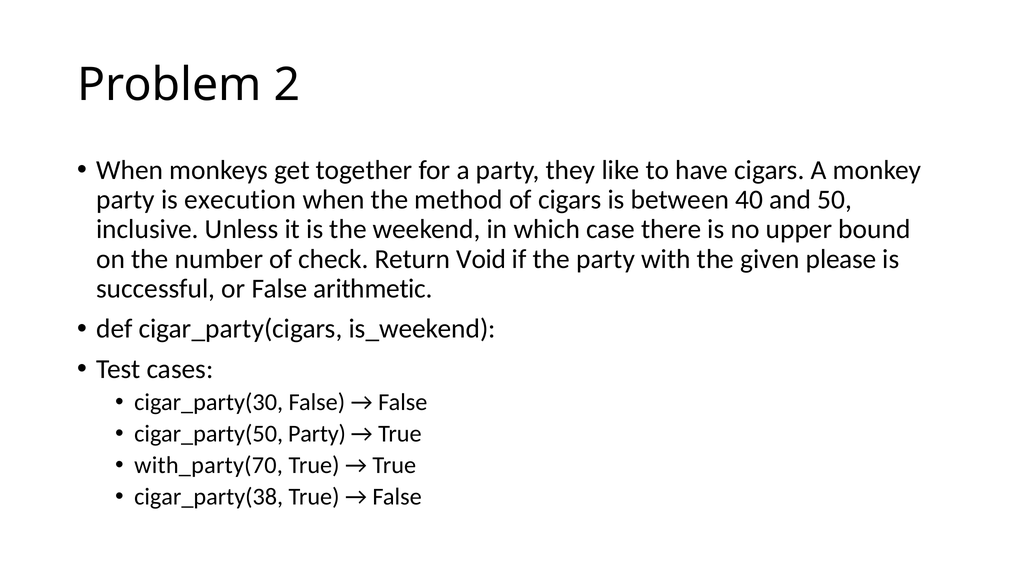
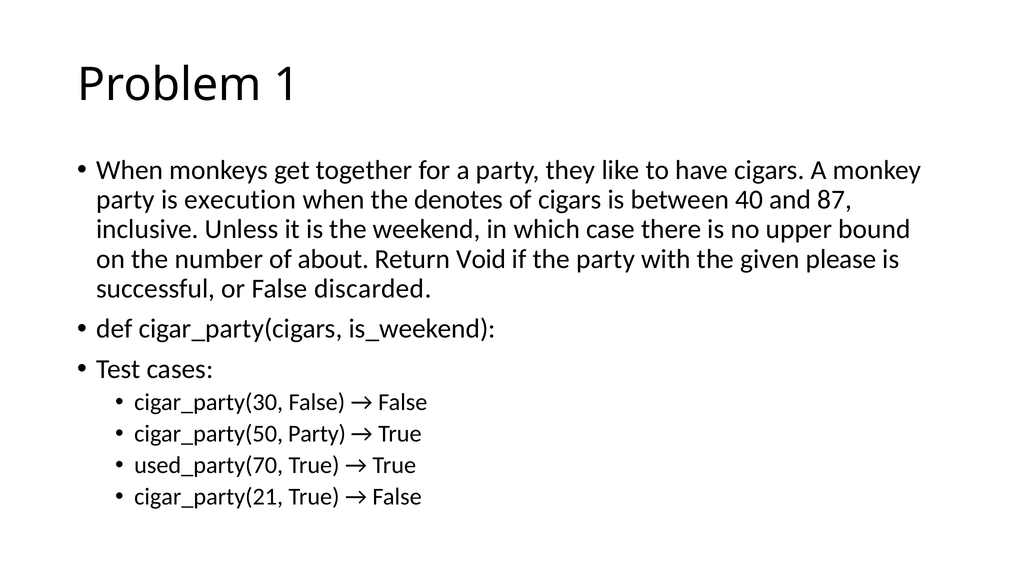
2: 2 -> 1 (287, 85)
method: method -> denotes (459, 200)
50: 50 -> 87 (835, 200)
check: check -> about (334, 259)
arithmetic: arithmetic -> discarded (373, 289)
with_party(70: with_party(70 -> used_party(70 (209, 465)
cigar_party(38: cigar_party(38 -> cigar_party(21 (209, 497)
